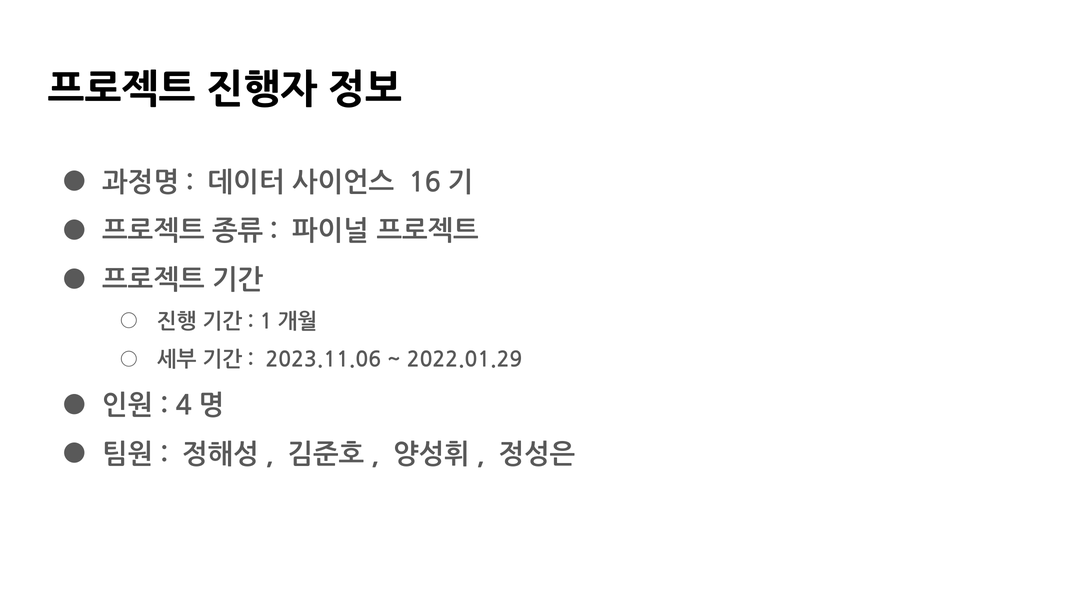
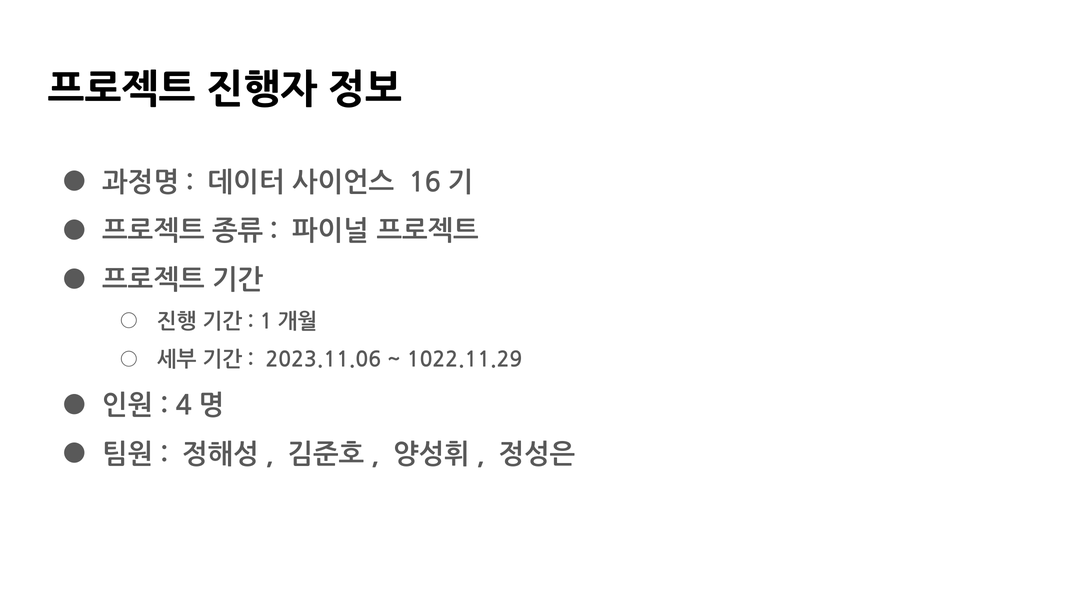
2022.01.29: 2022.01.29 -> 1022.11.29 (465, 360)
